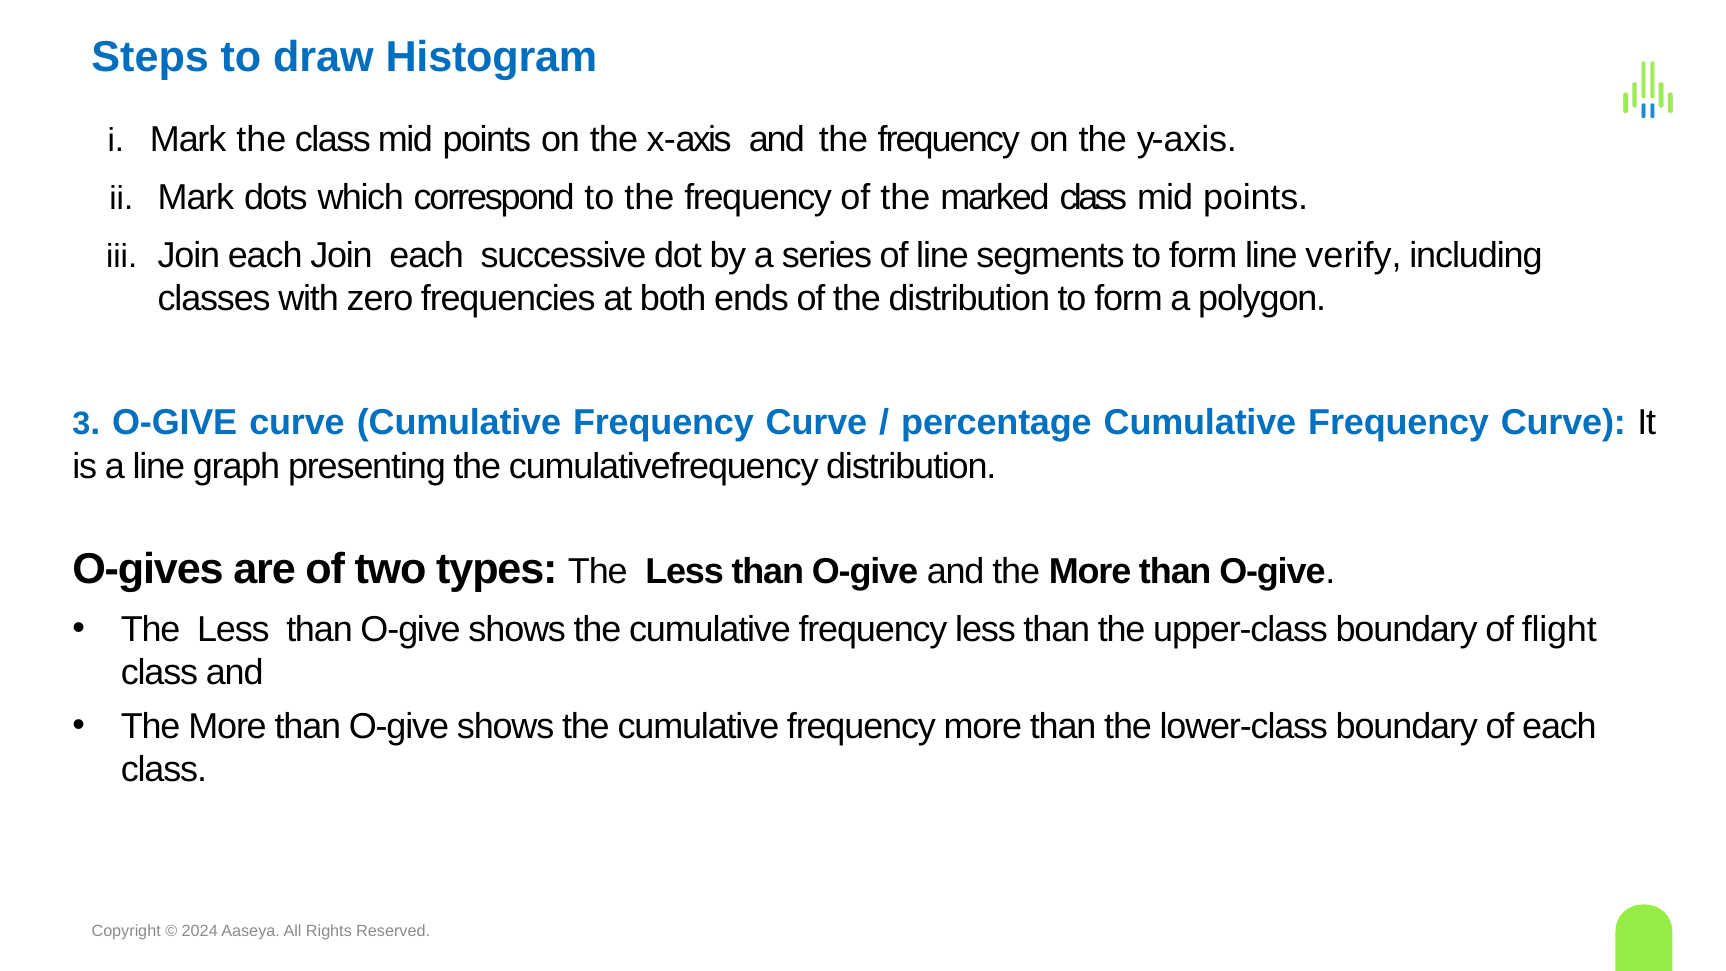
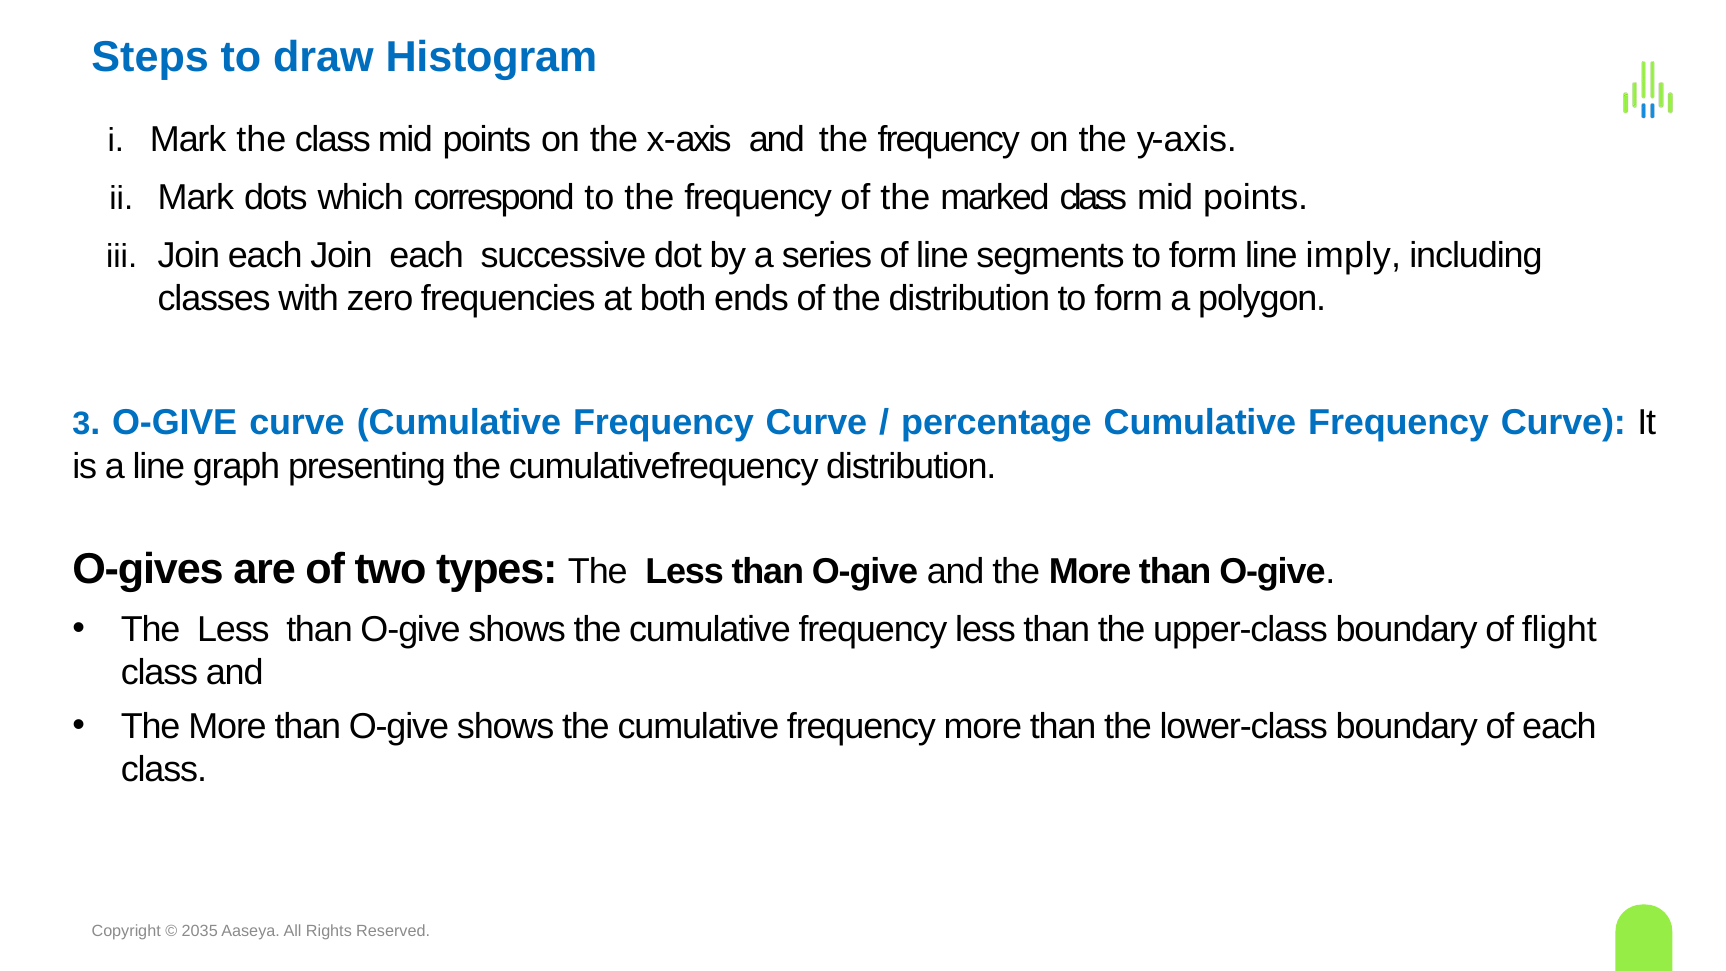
verify: verify -> imply (1353, 255)
2024: 2024 -> 2035 (200, 931)
